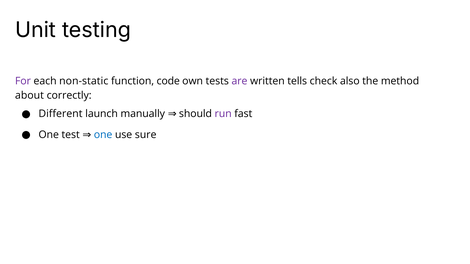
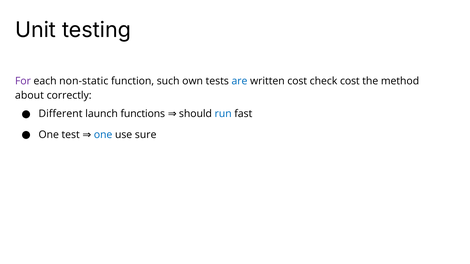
code: code -> such (168, 81)
are colour: purple -> blue (239, 81)
written tells: tells -> cost (297, 81)
check also: also -> cost (350, 81)
manually: manually -> functions (143, 114)
run colour: purple -> blue (223, 114)
